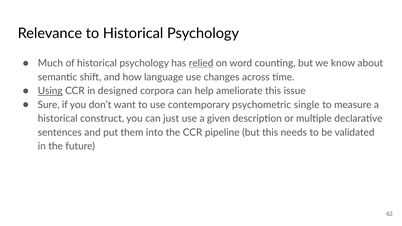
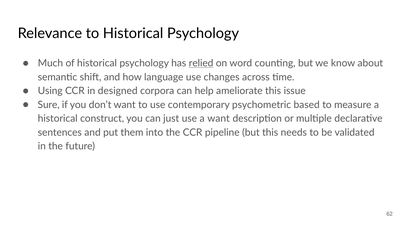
Using underline: present -> none (50, 91)
single: single -> based (307, 105)
a given: given -> want (219, 119)
